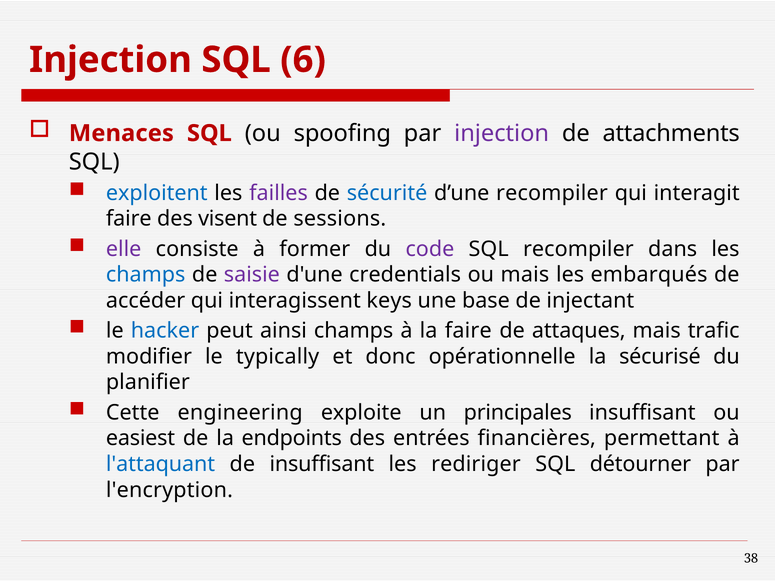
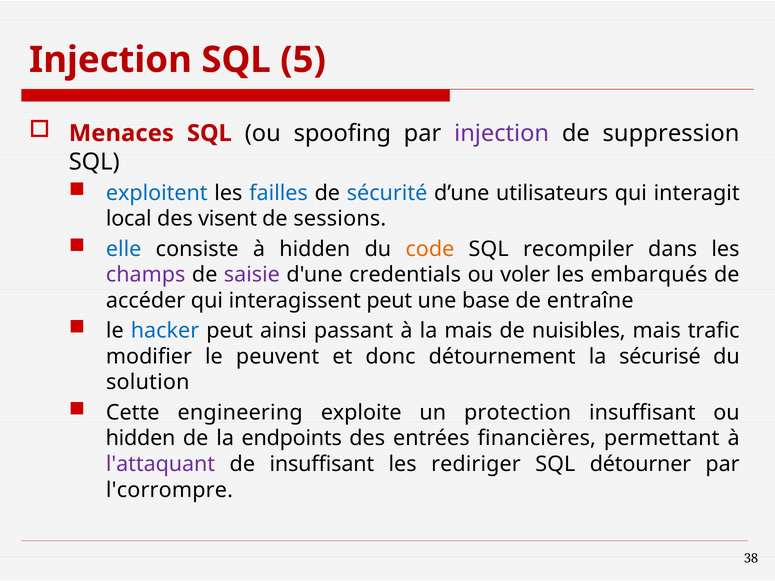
6: 6 -> 5 (303, 60)
attachments: attachments -> suppression (671, 133)
failles colour: purple -> blue (279, 193)
d’une recompiler: recompiler -> utilisateurs (552, 193)
faire: faire -> local (129, 219)
elle colour: purple -> blue (124, 249)
à former: former -> hidden (315, 249)
code colour: purple -> orange (430, 249)
champs colour: blue -> purple (146, 275)
ou mais: mais -> voler (525, 275)
interagissent keys: keys -> peut (389, 301)
injectant: injectant -> entraîne (590, 301)
ainsi champs: champs -> passant (354, 331)
la faire: faire -> mais (468, 331)
attaques: attaques -> nuisibles (579, 331)
typically: typically -> peuvent (278, 357)
opérationnelle: opérationnelle -> détournement (502, 357)
planifier: planifier -> solution (148, 383)
principales: principales -> protection (518, 413)
easiest: easiest -> hidden (141, 439)
l'attaquant colour: blue -> purple (161, 464)
l'encryption: l'encryption -> l'corrompre (169, 490)
